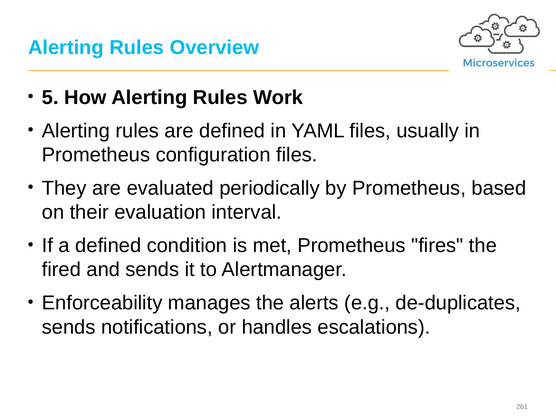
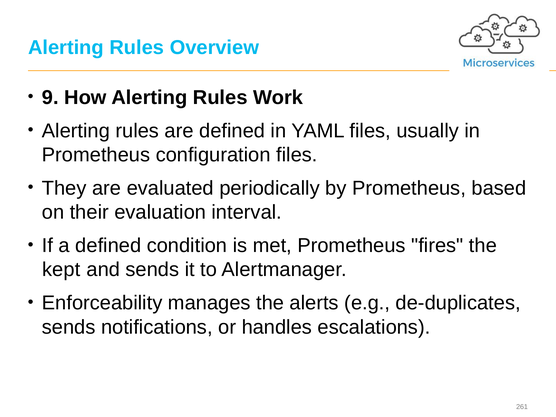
5: 5 -> 9 (50, 97)
fired: fired -> kept (61, 270)
